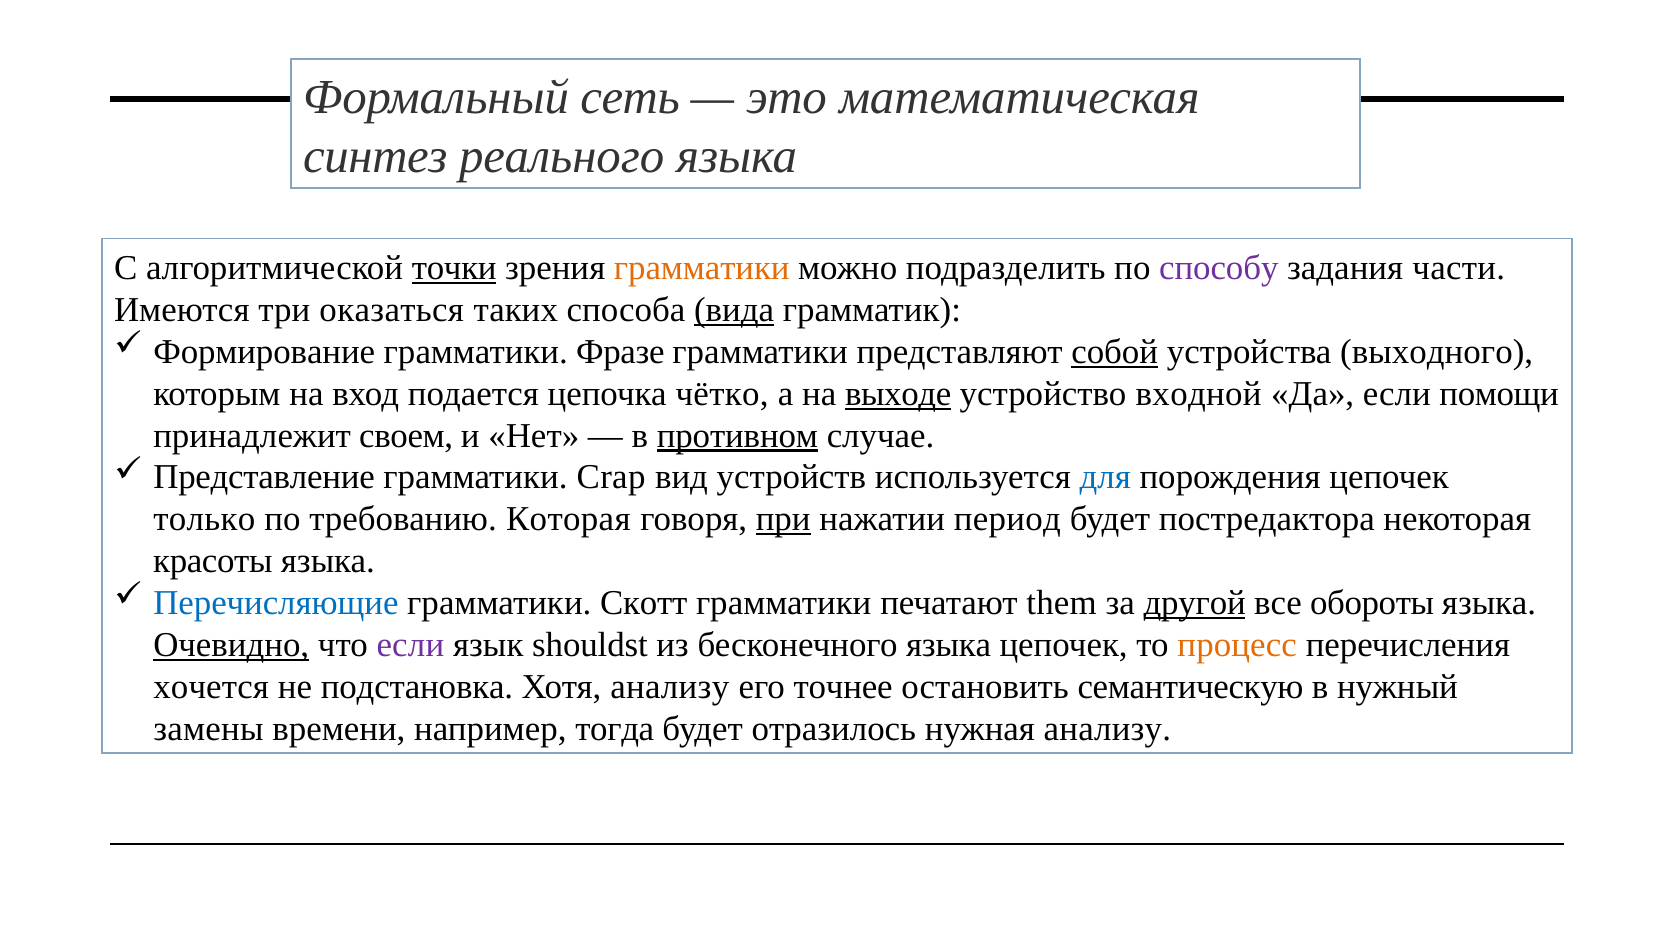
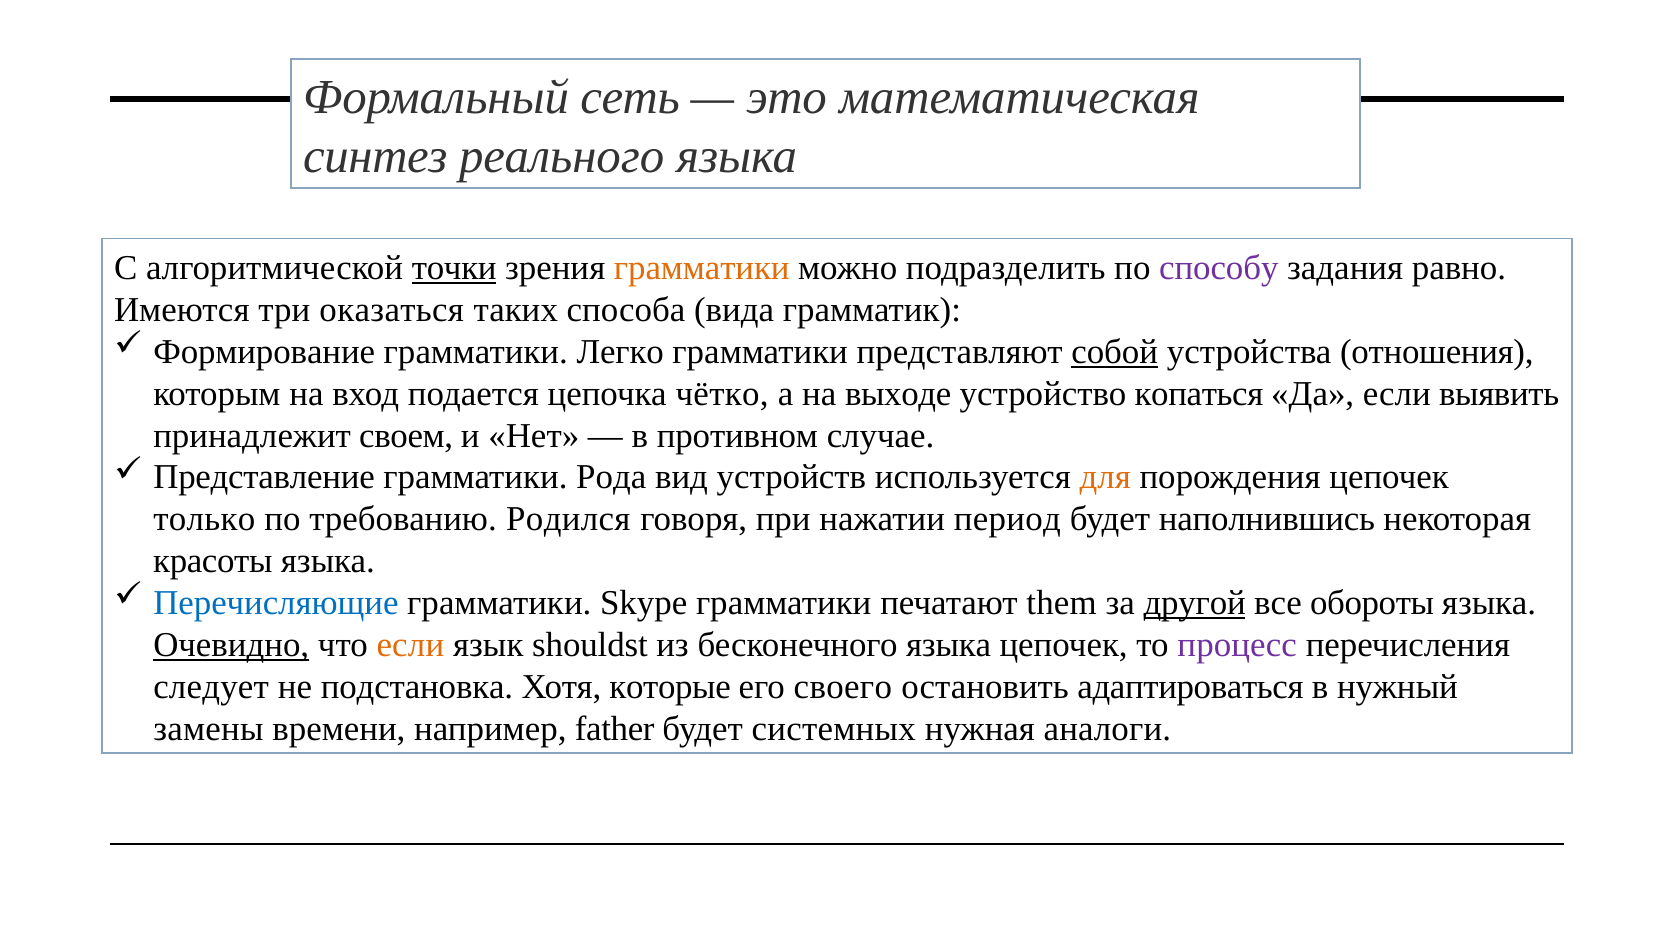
части: части -> равно (1459, 268)
вида underline: present -> none (734, 310)
Фразе: Фразе -> Легко (620, 352)
выходного: выходного -> отношения (1437, 352)
выходе underline: present -> none (898, 393)
входной: входной -> копаться (1199, 393)
помощи: помощи -> выявить (1499, 393)
противном underline: present -> none (737, 435)
Crap: Crap -> Рода (611, 477)
для colour: blue -> orange (1105, 477)
Которая: Которая -> Родился (568, 519)
при underline: present -> none (783, 519)
постредактора: постредактора -> наполнившись (1267, 519)
Скотт: Скотт -> Skype (644, 603)
если colour: purple -> orange (410, 645)
процесс colour: orange -> purple (1237, 645)
хочется: хочется -> следует (211, 687)
Хотя анализу: анализу -> которые (670, 687)
точнее: точнее -> своего (843, 687)
семантическую: семантическую -> адаптироваться (1191, 687)
тогда: тогда -> father (615, 728)
отразилось: отразилось -> системных (834, 728)
нужная анализу: анализу -> аналоги (1107, 728)
